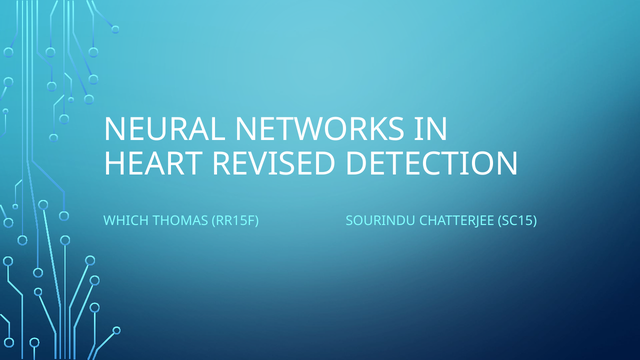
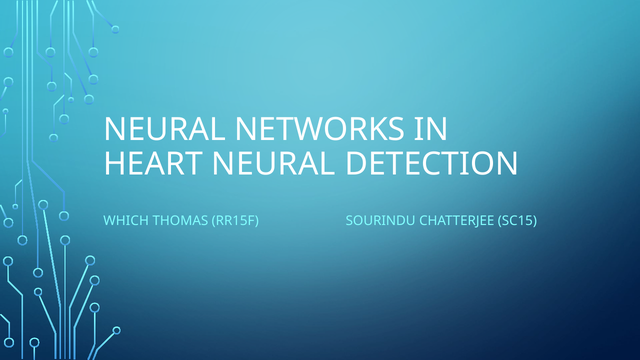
HEART REVISED: REVISED -> NEURAL (274, 164)
